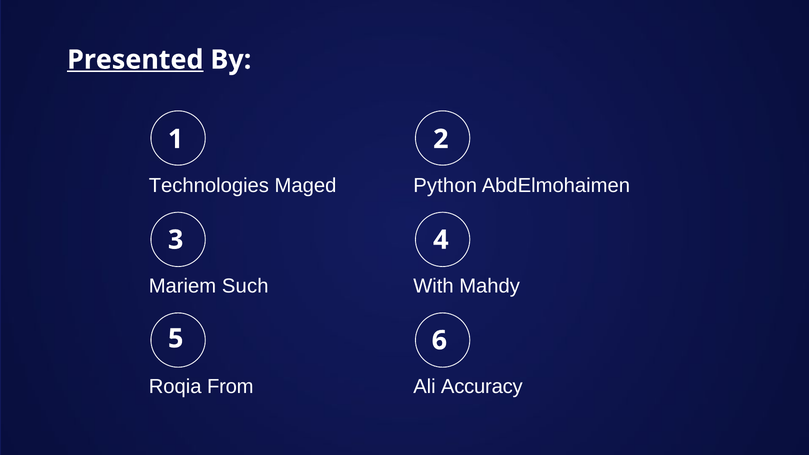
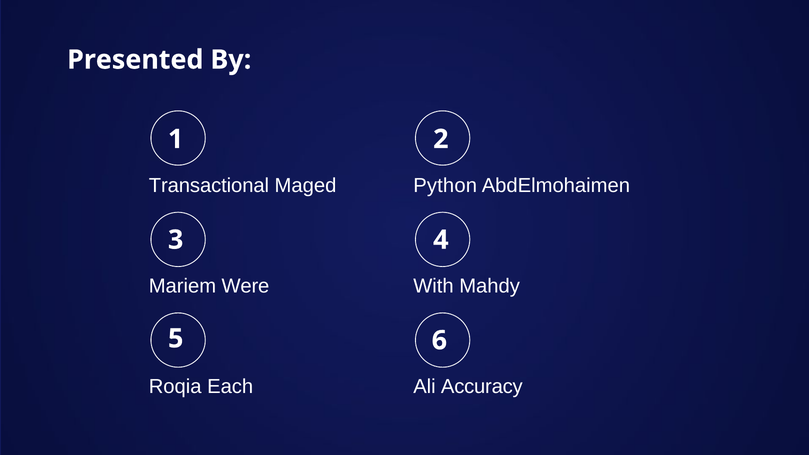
Presented underline: present -> none (135, 60)
Technologies: Technologies -> Transactional (209, 185)
Such: Such -> Were (245, 286)
From: From -> Each (230, 387)
